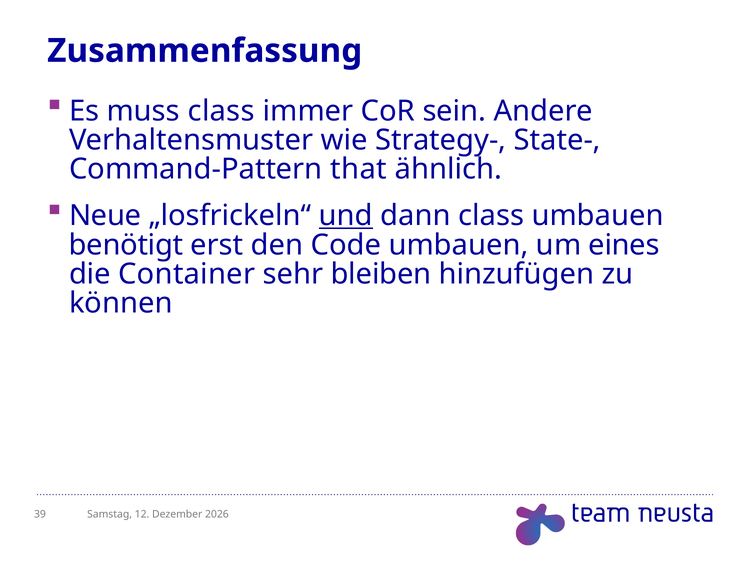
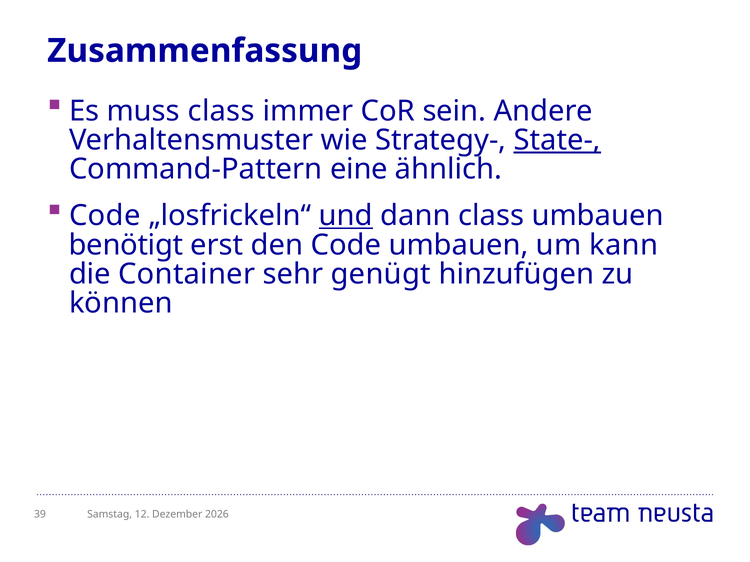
State- underline: none -> present (557, 140)
that: that -> eine (359, 169)
Neue: Neue -> Code (105, 216)
eines: eines -> kann (624, 245)
bleiben: bleiben -> genügt (381, 274)
